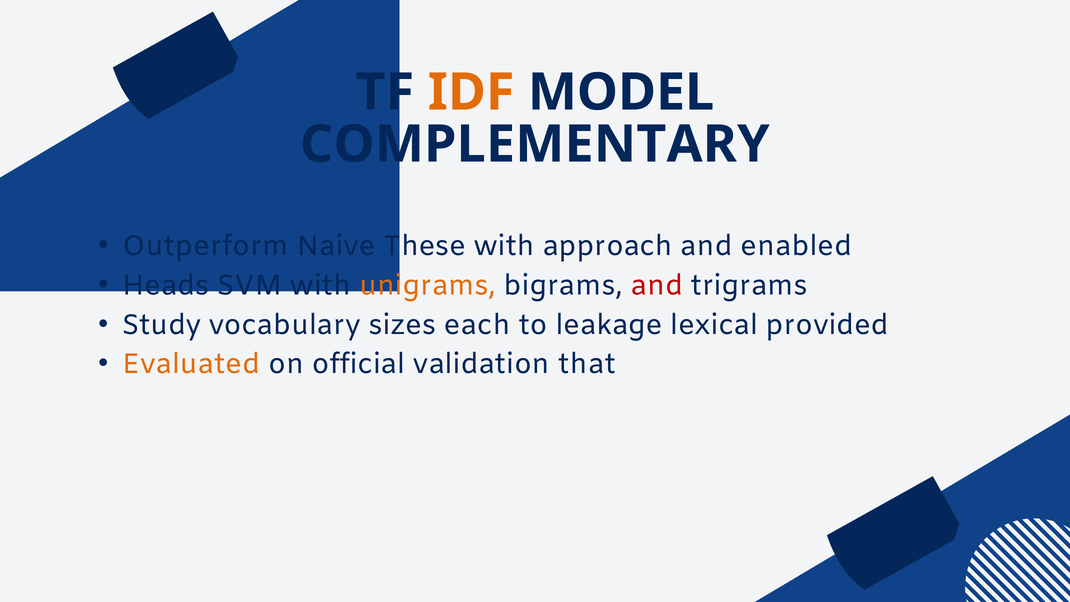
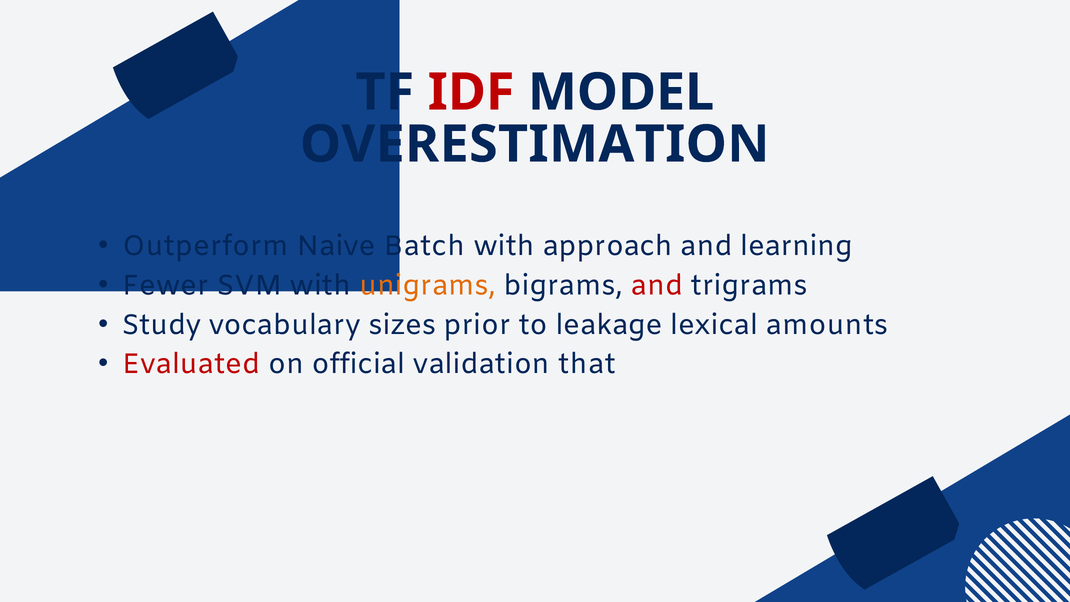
IDF colour: orange -> red (471, 92)
COMPLEMENTARY: COMPLEMENTARY -> OVERESTIMATION (535, 144)
These: These -> Batch (424, 246)
enabled: enabled -> learning (797, 246)
Heads: Heads -> Fewer (166, 285)
each: each -> prior (477, 325)
provided: provided -> amounts (827, 325)
Evaluated colour: orange -> red (191, 364)
